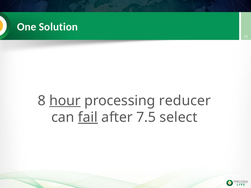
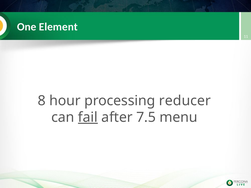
Solution: Solution -> Element (58, 27)
hour underline: present -> none (65, 101)
select: select -> menu (179, 117)
